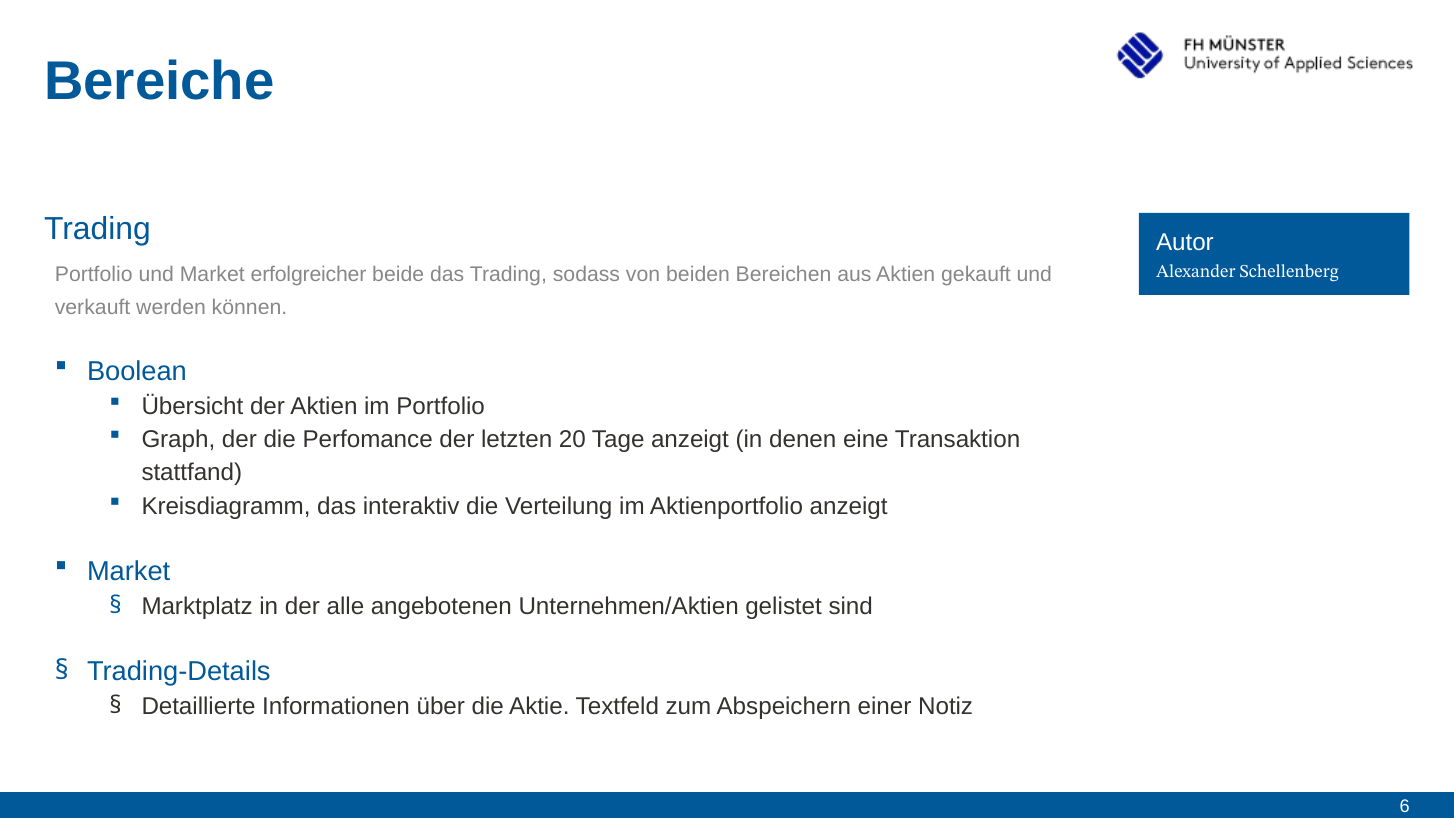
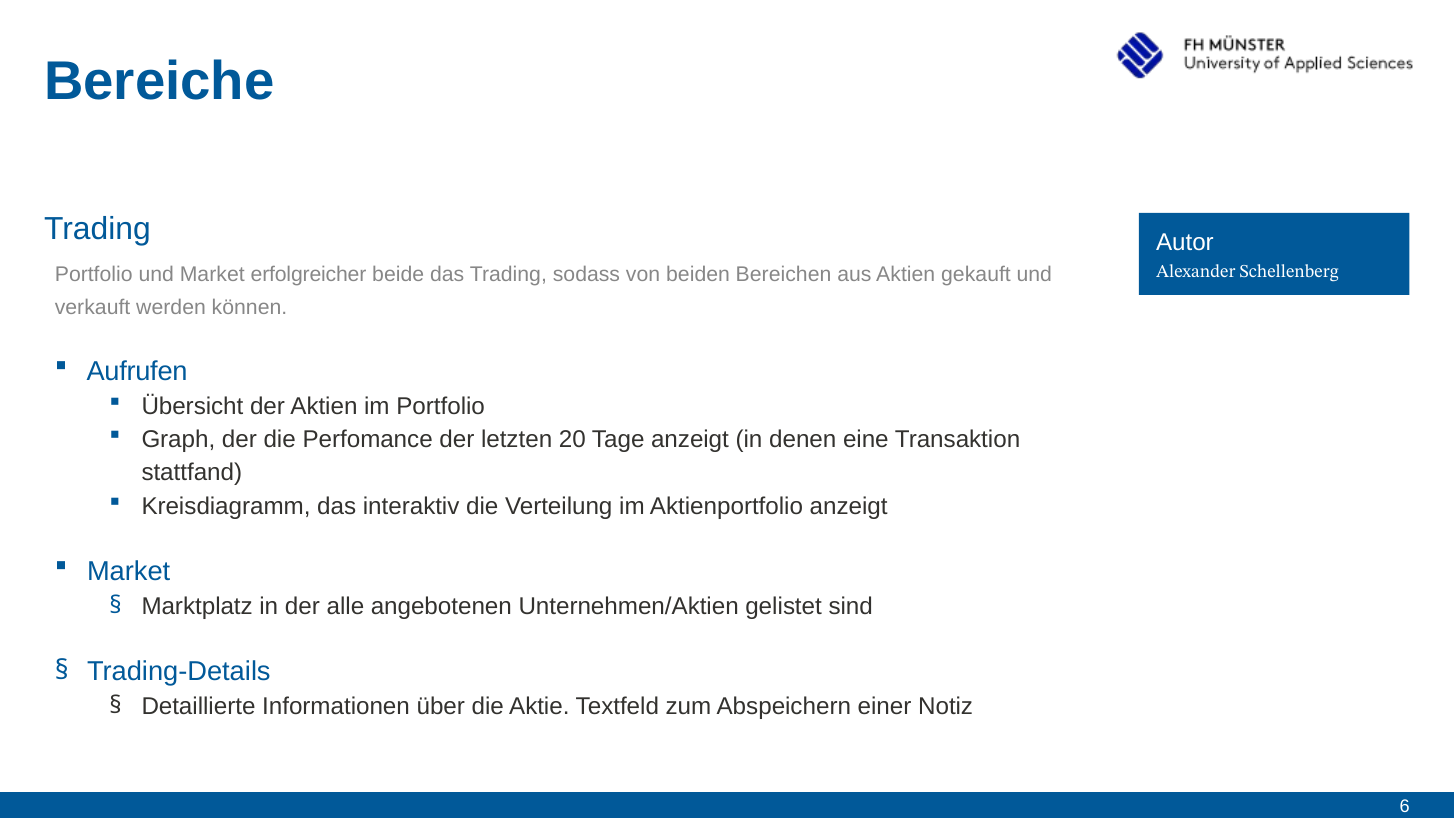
Boolean: Boolean -> Aufrufen (137, 371)
